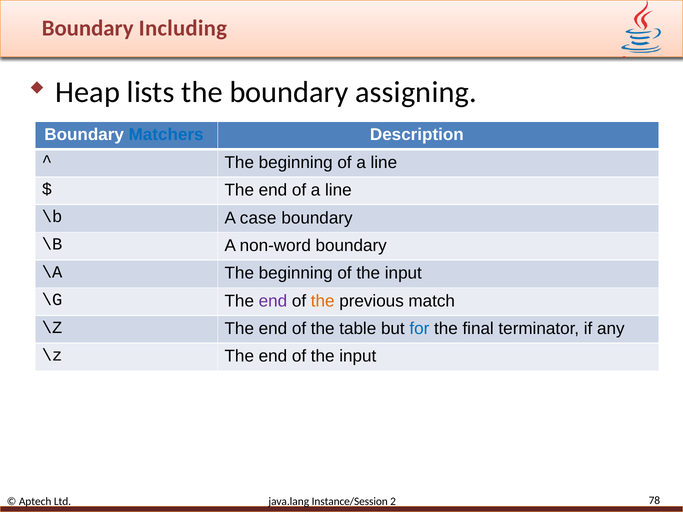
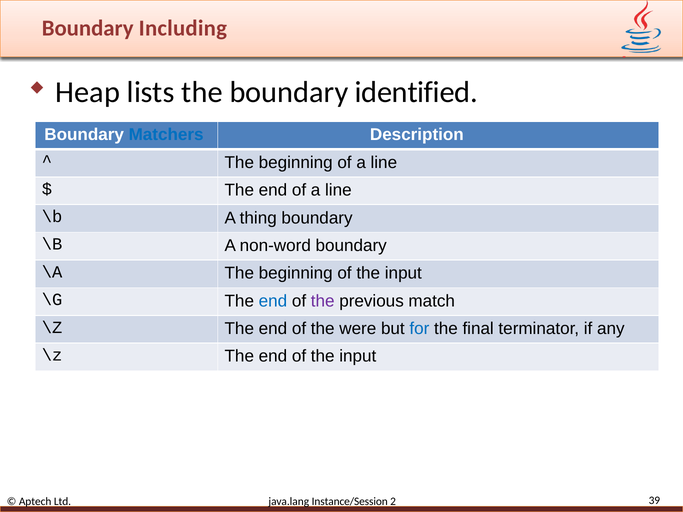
assigning: assigning -> identified (416, 92)
case: case -> thing (258, 218)
end colour: purple -> blue (273, 301)
the colour: orange -> purple (323, 301)
table: table -> were (358, 329)
78: 78 -> 39 (654, 501)
